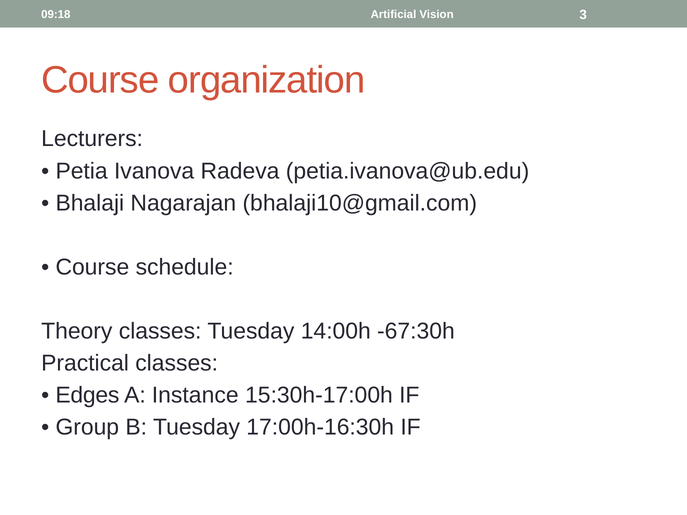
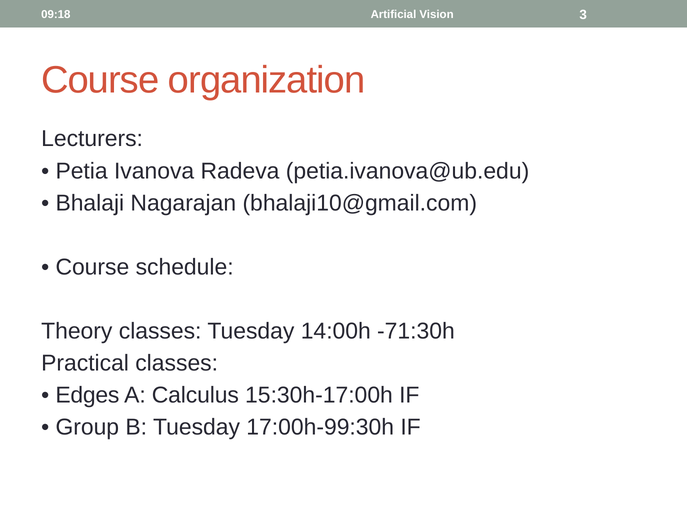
-67:30h: -67:30h -> -71:30h (416, 331)
Instance: Instance -> Calculus (195, 395)
17:00h-16:30h: 17:00h-16:30h -> 17:00h-99:30h (320, 427)
